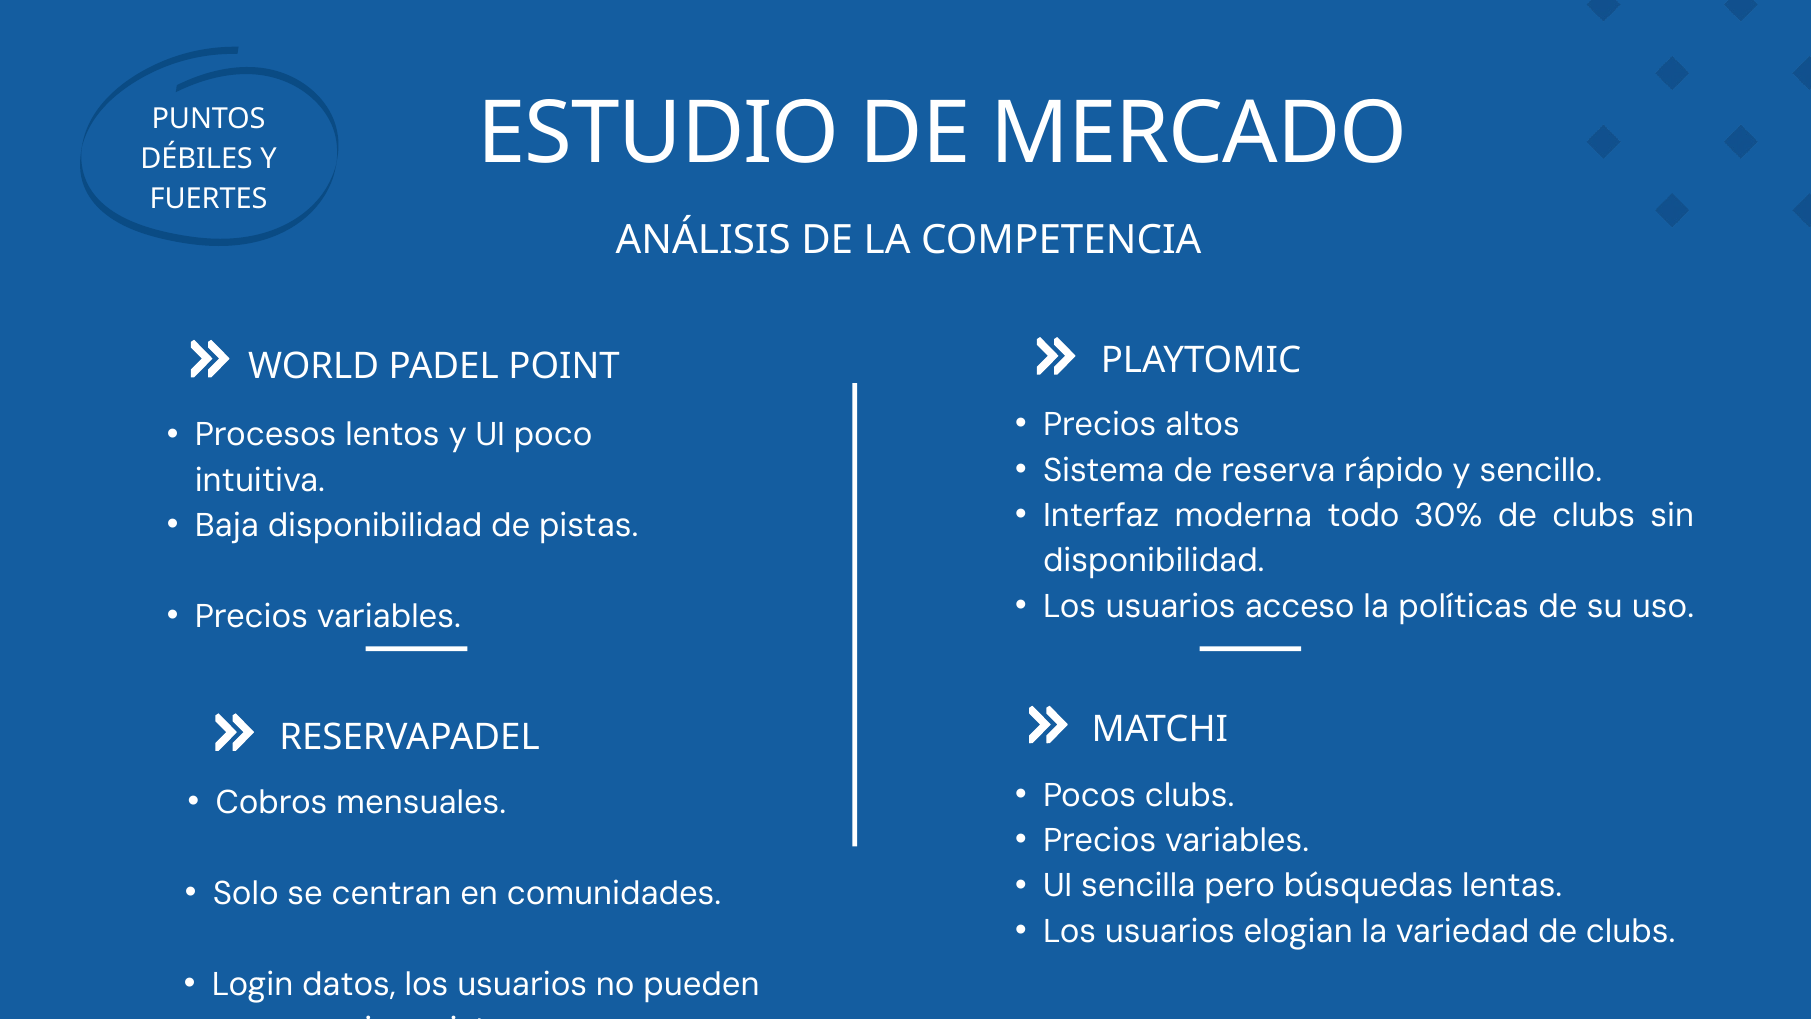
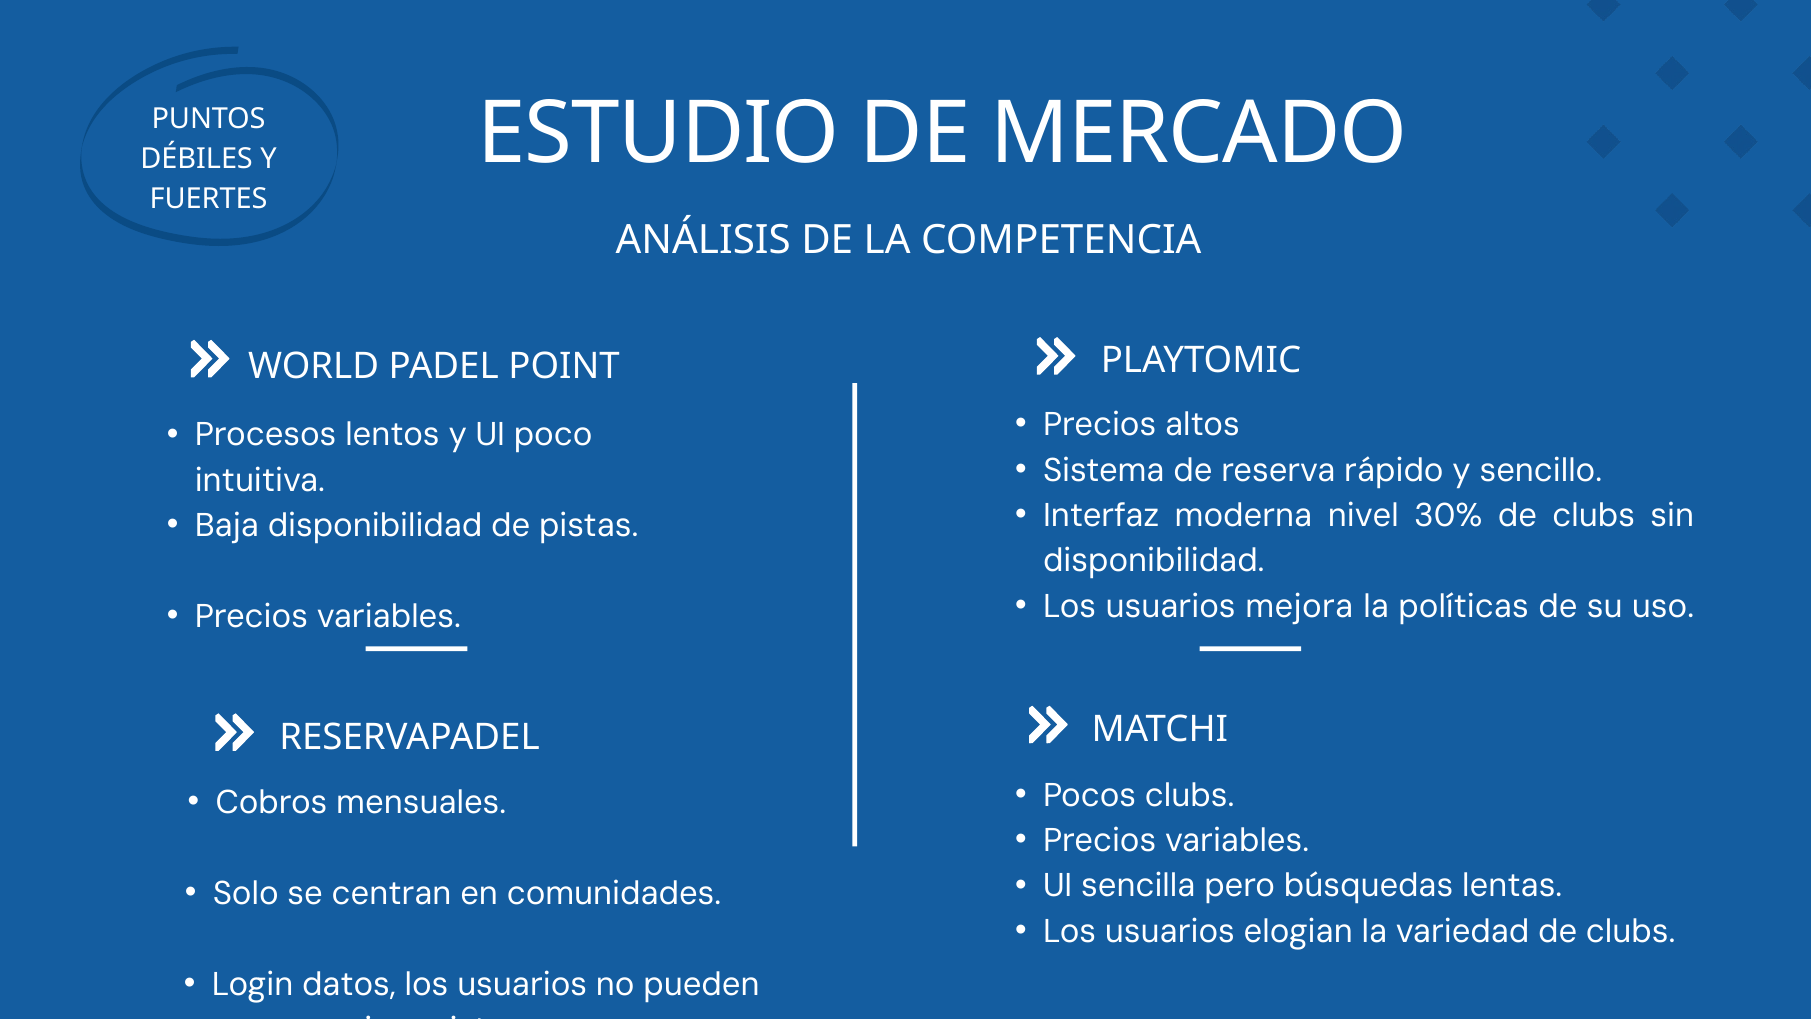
todo: todo -> nivel (1363, 515)
acceso: acceso -> mejora (1299, 606)
